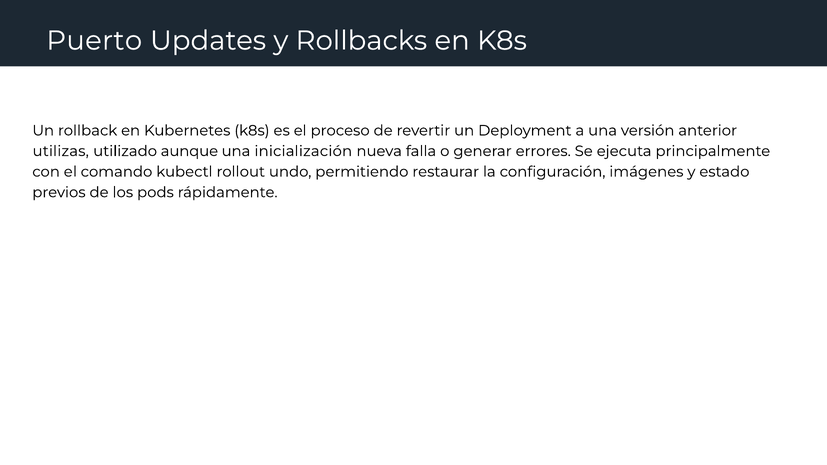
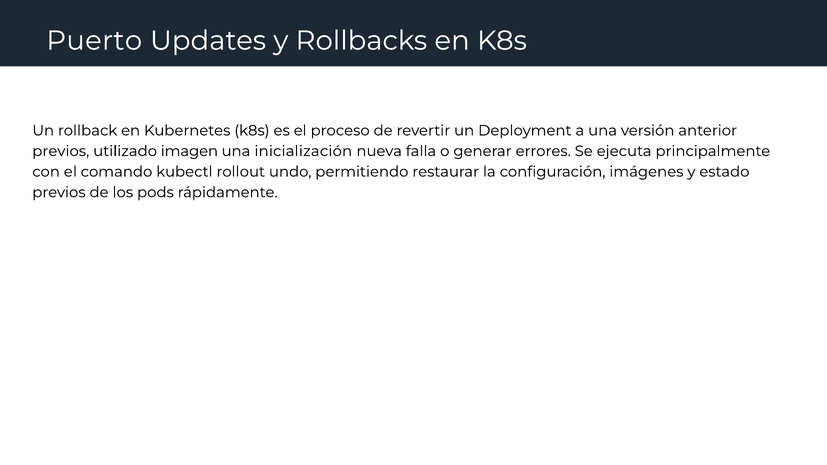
utilizas: utilizas -> previos (61, 151)
aunque: aunque -> imagen (189, 151)
